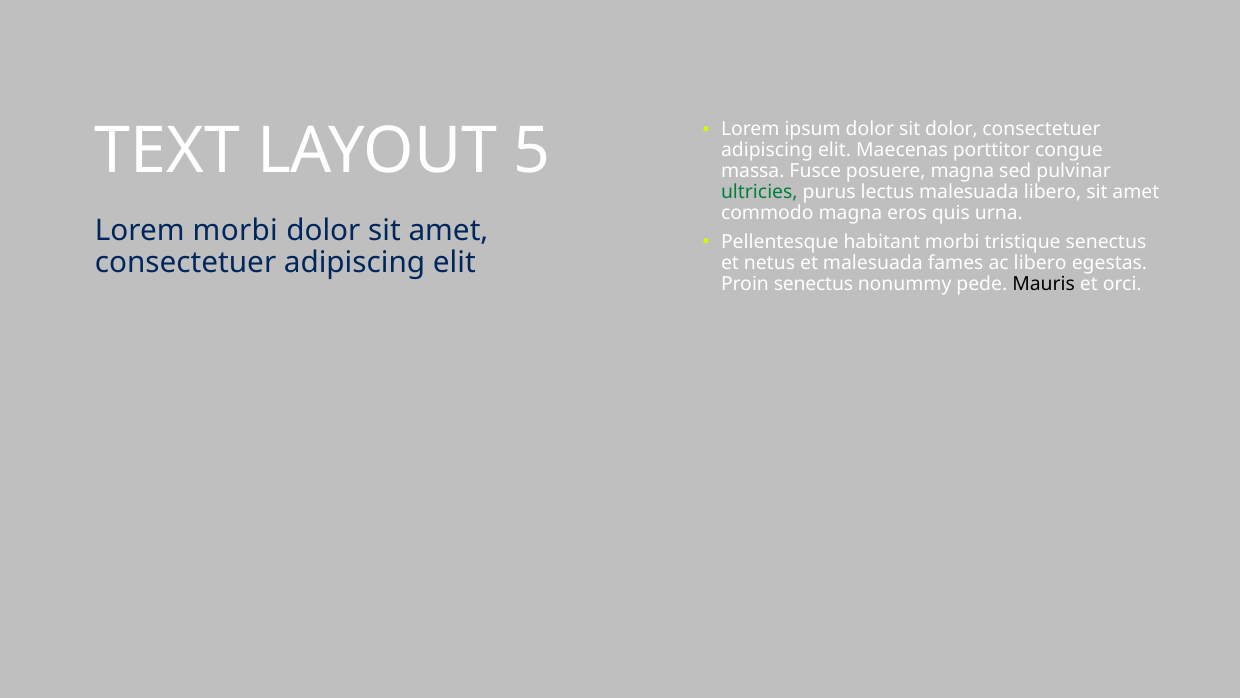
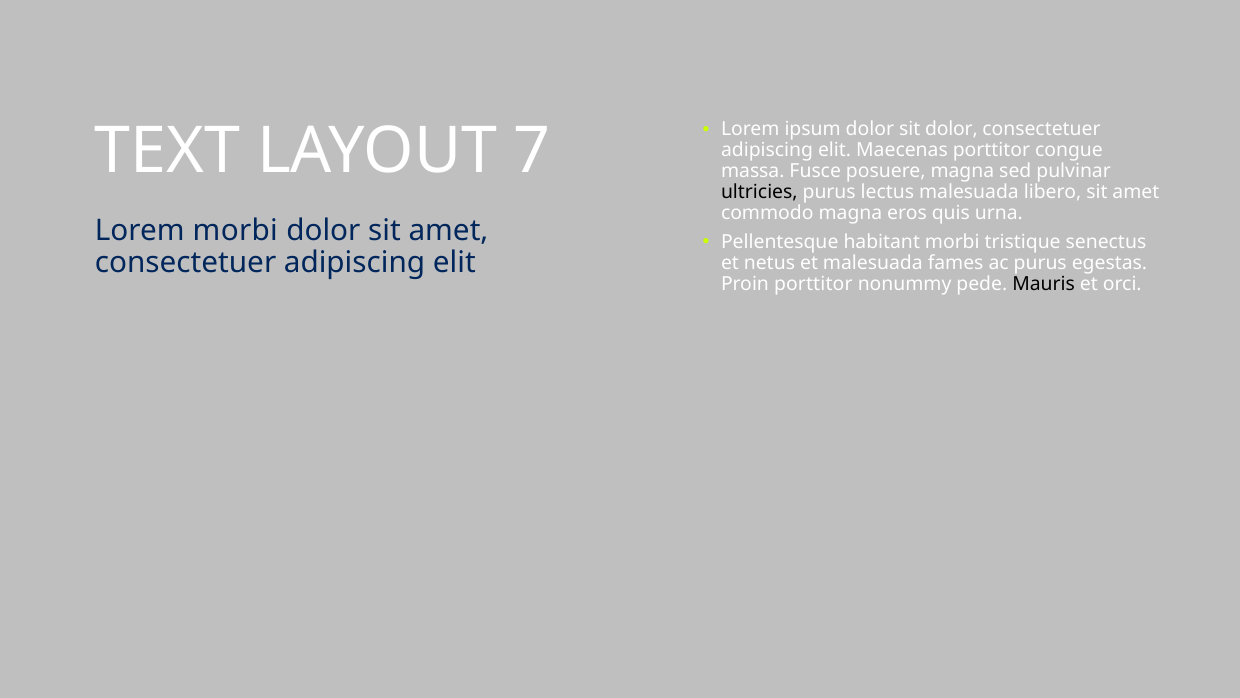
5: 5 -> 7 (532, 151)
ultricies colour: green -> black (759, 192)
ac libero: libero -> purus (1040, 263)
Proin senectus: senectus -> porttitor (813, 284)
